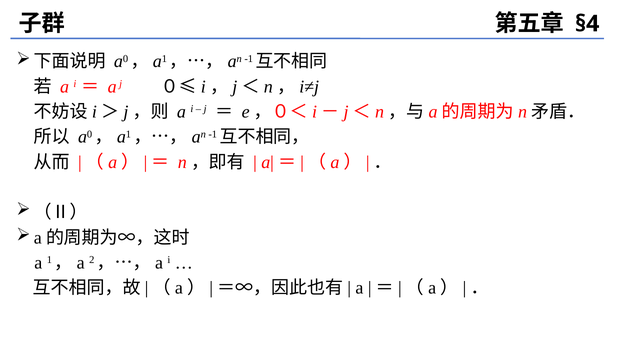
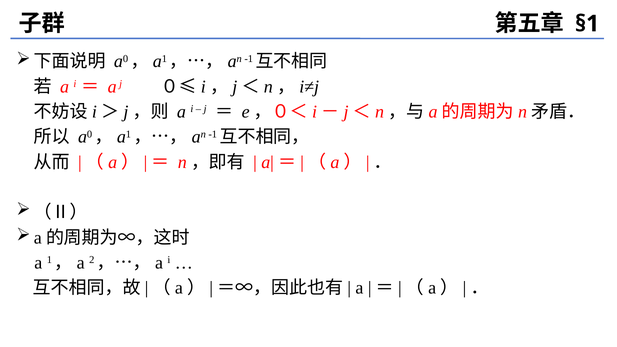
§4: §4 -> §1 (587, 24)
